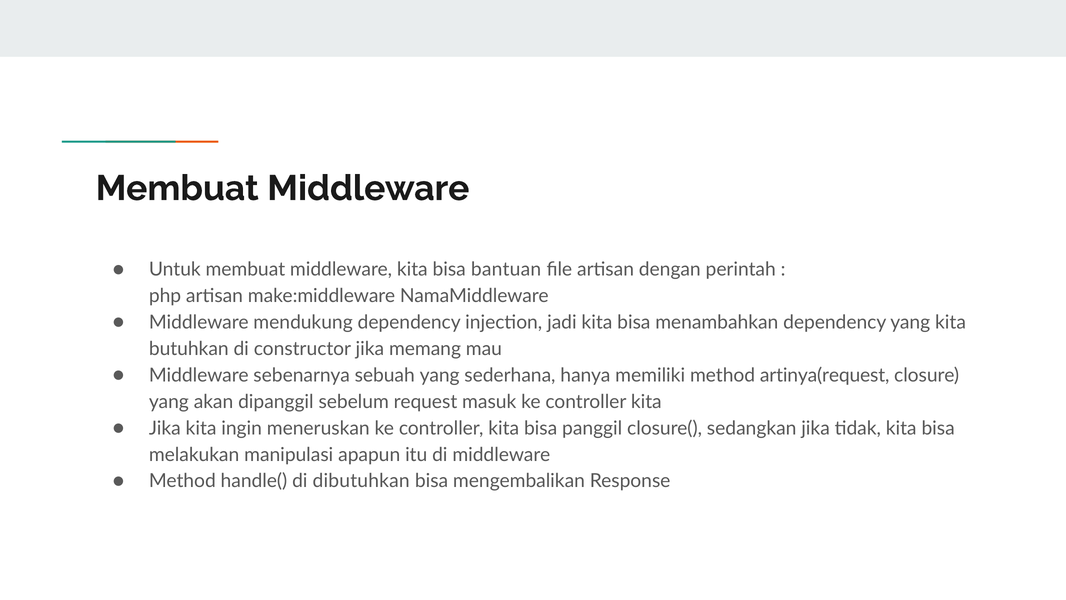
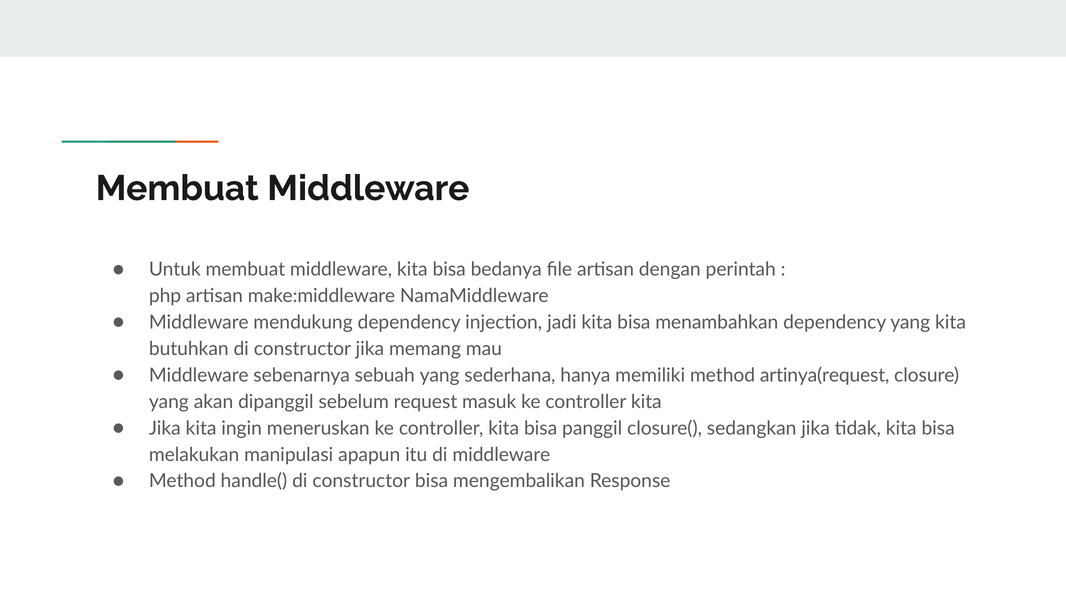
bantuan: bantuan -> bedanya (506, 269)
handle( di dibutuhkan: dibutuhkan -> constructor (361, 481)
